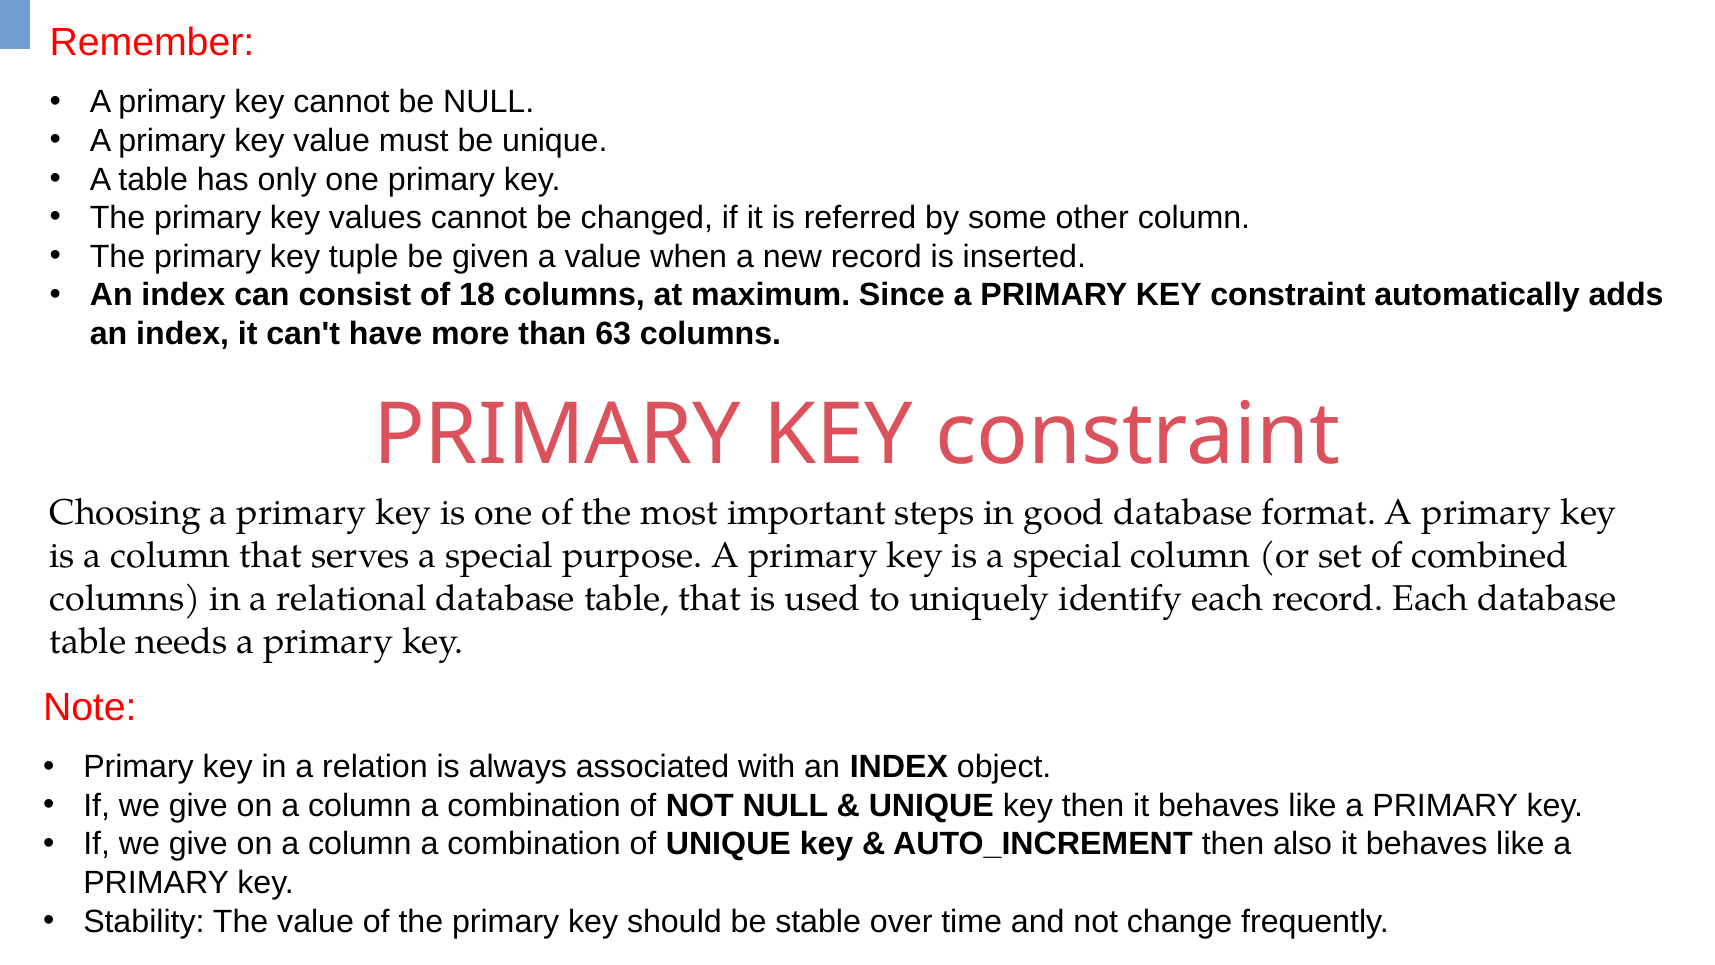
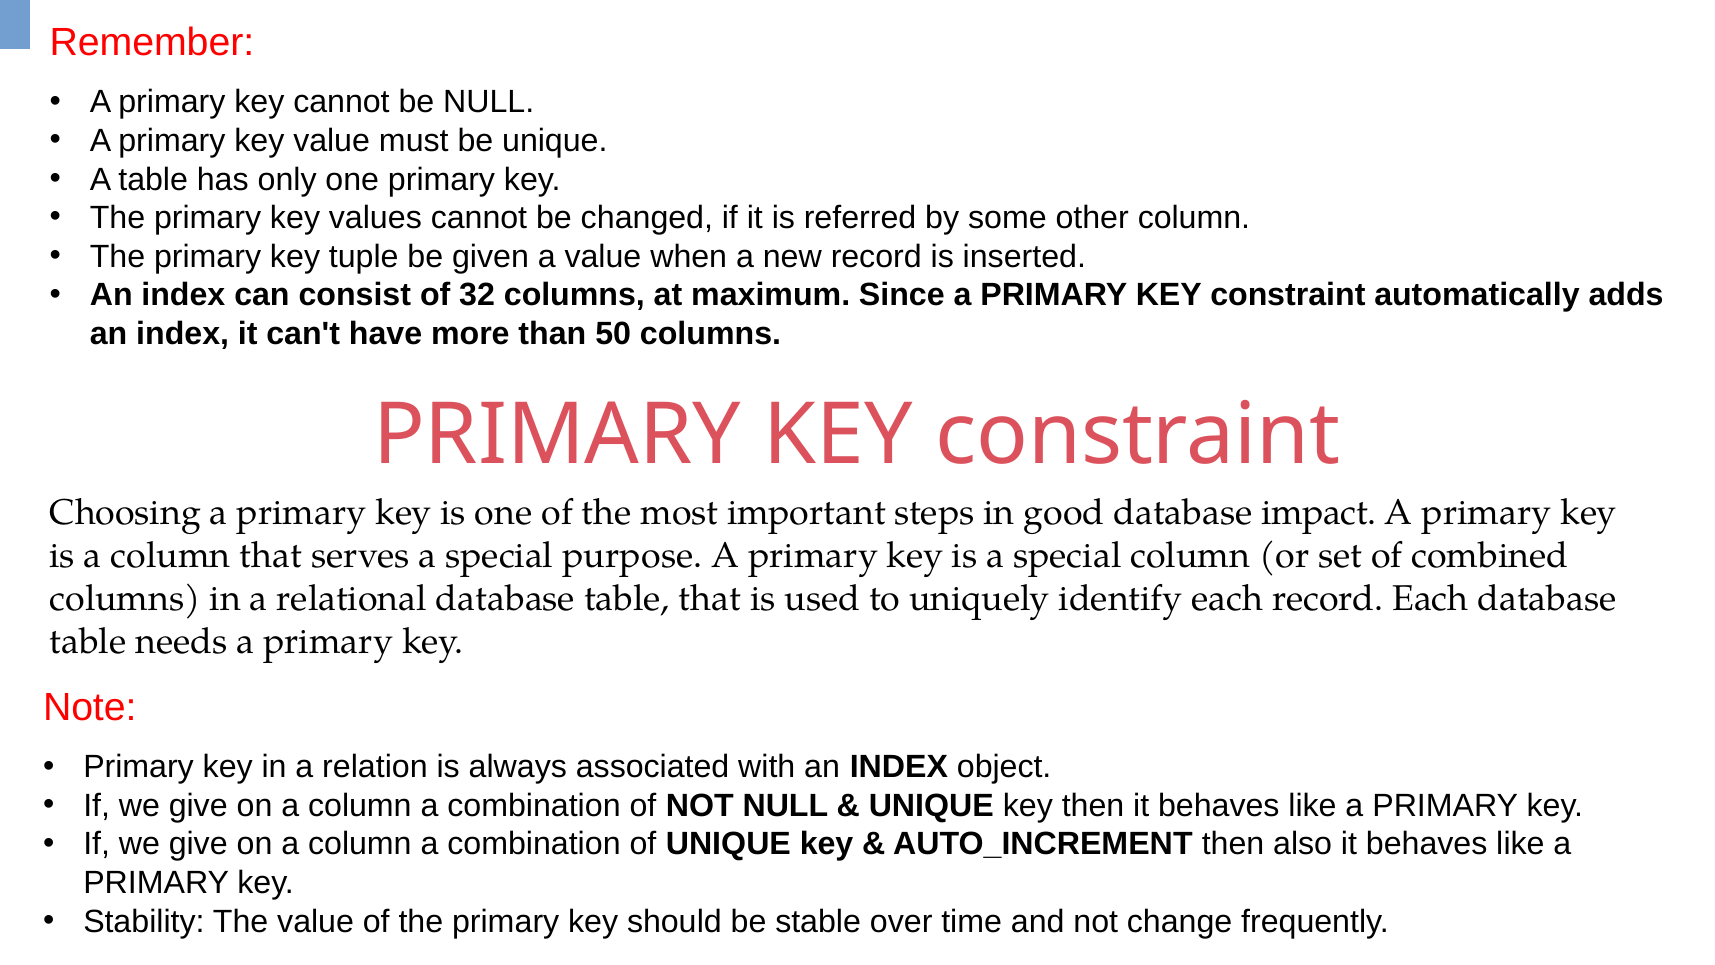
18: 18 -> 32 (477, 295)
63: 63 -> 50 (613, 334)
format: format -> impact (1319, 513)
